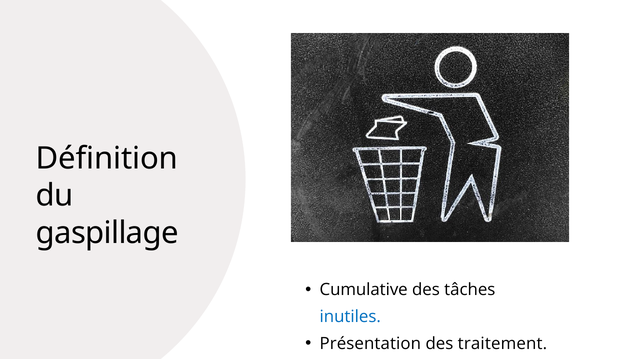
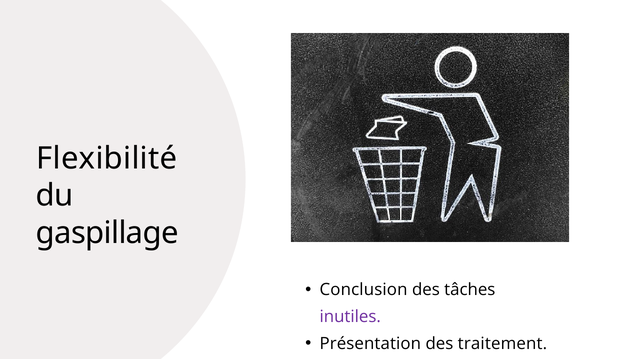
Définition: Définition -> Flexibilité (107, 158)
Cumulative: Cumulative -> Conclusion (364, 290)
inutiles colour: blue -> purple (350, 317)
